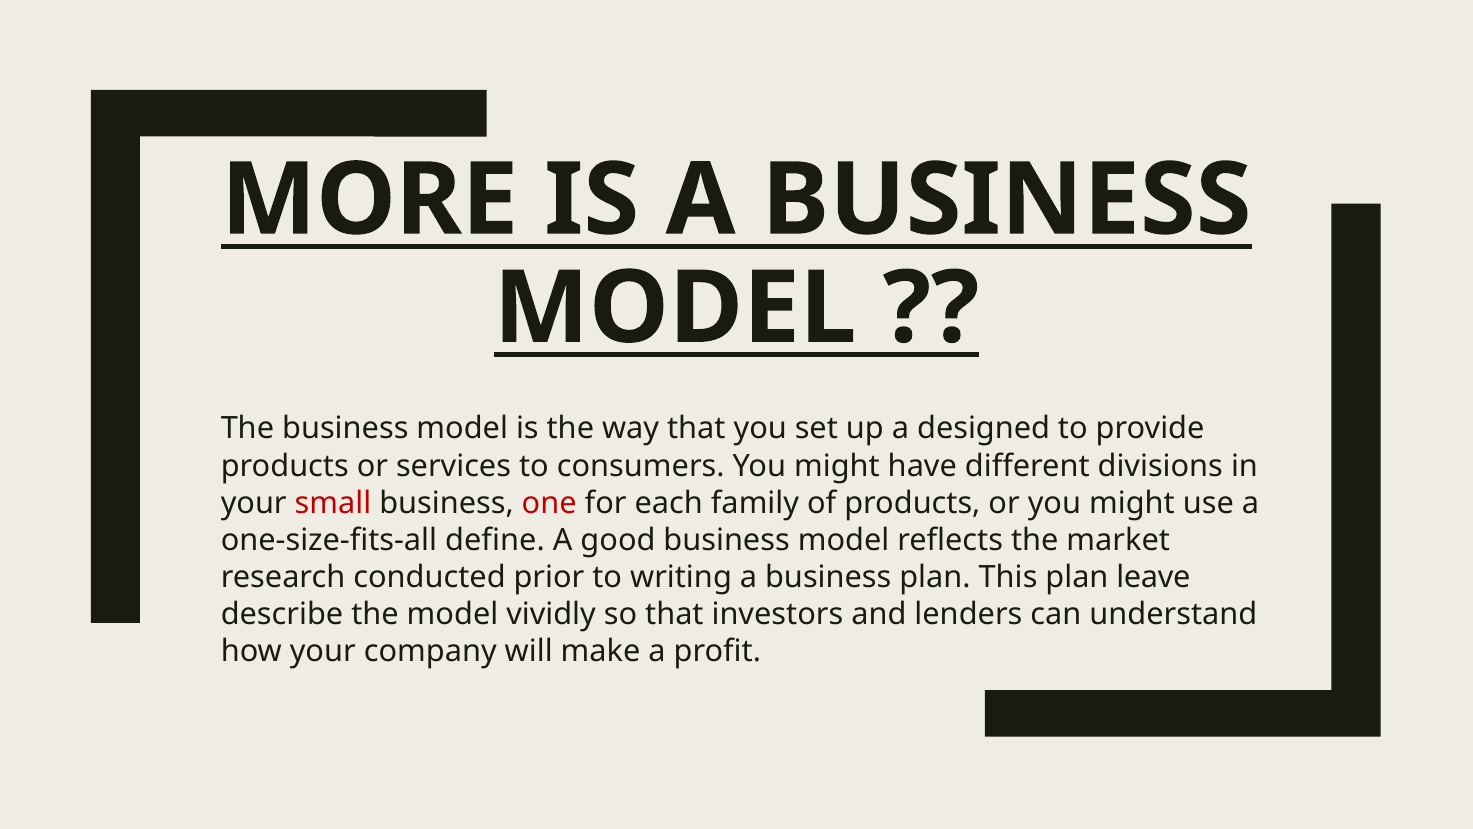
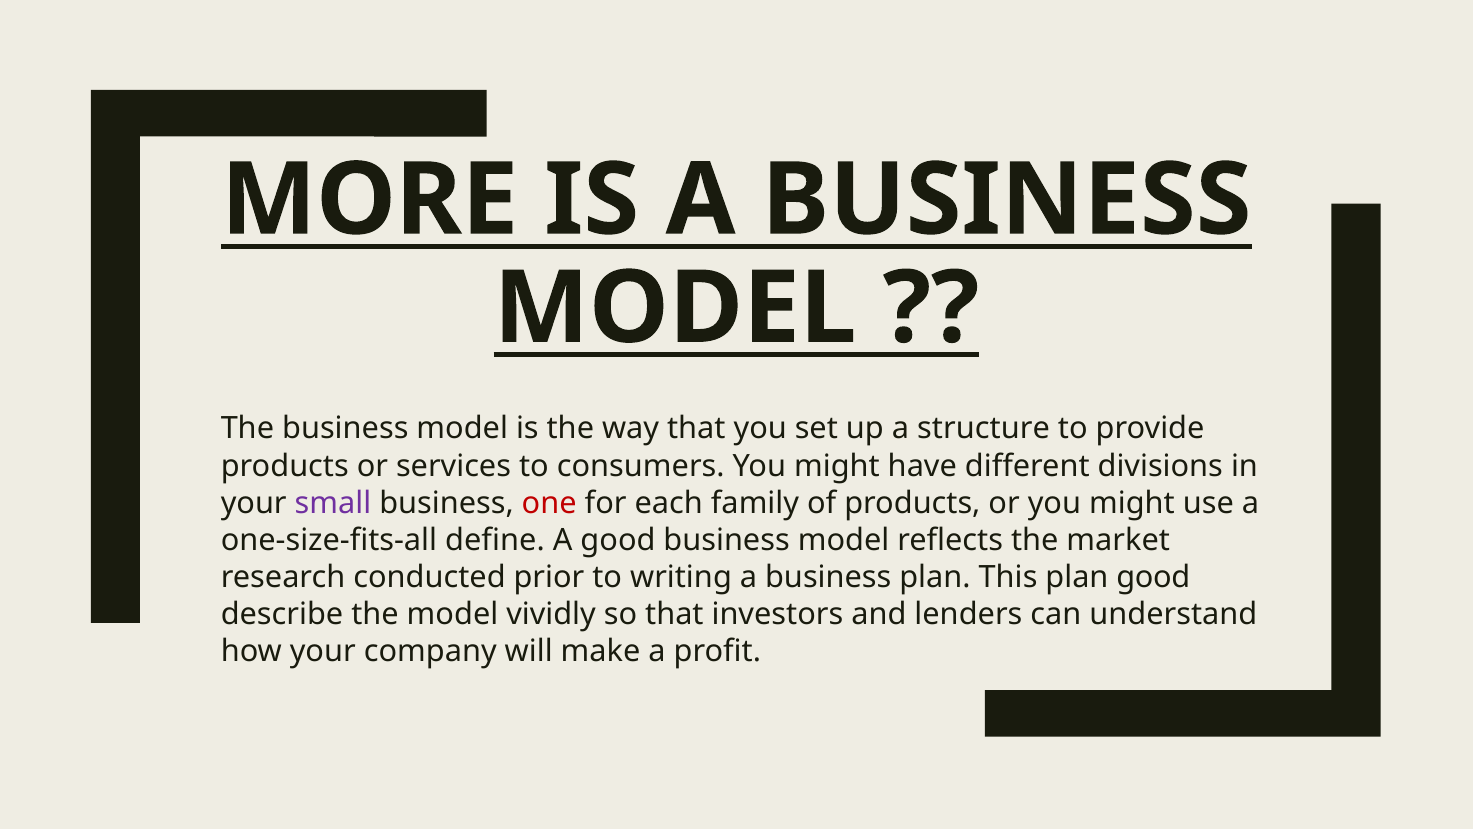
designed: designed -> structure (984, 429)
small colour: red -> purple (333, 503)
plan leave: leave -> good (1153, 577)
